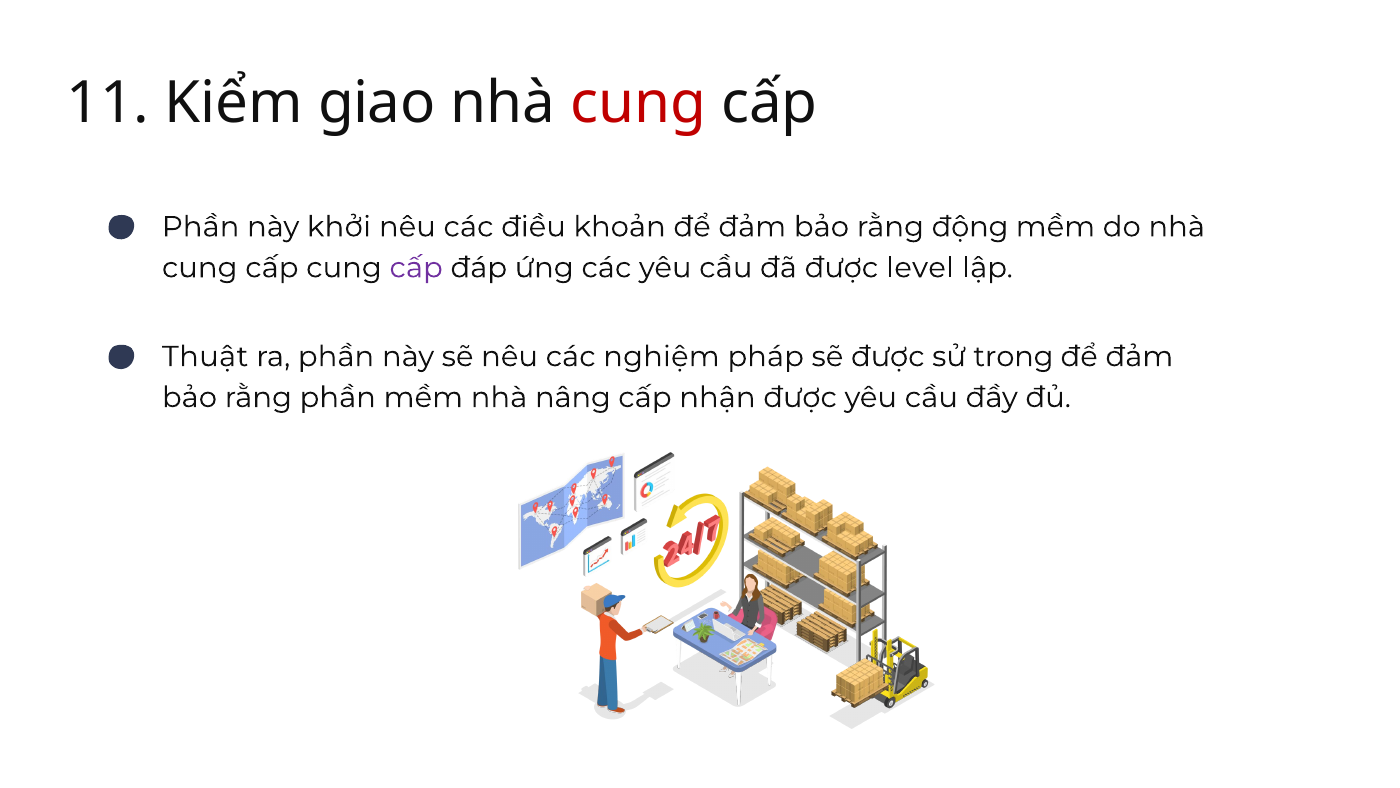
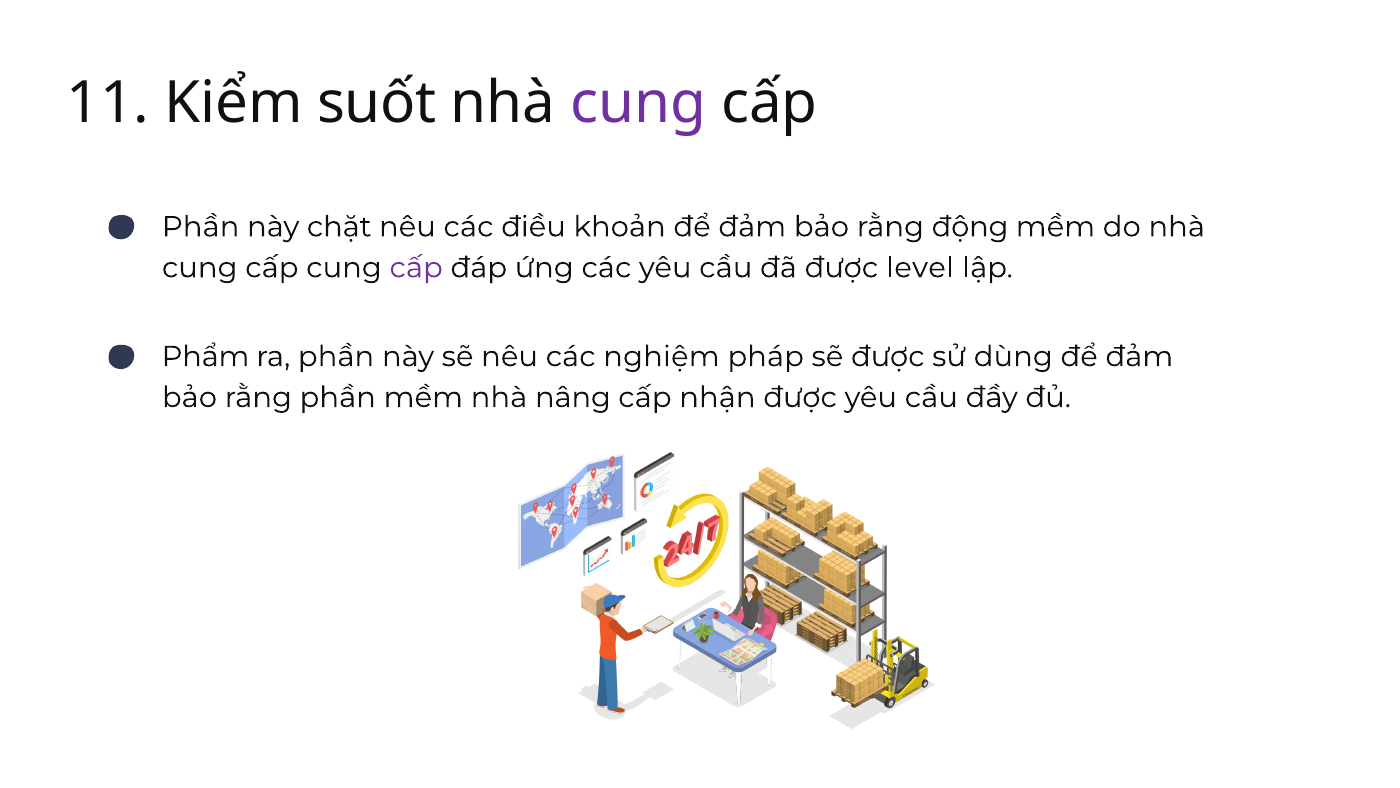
giao: giao -> suốt (377, 103)
cung colour: red -> purple (638, 103)
khởi: khởi -> chặt (339, 227)
Thuật: Thuật -> Phẩm (206, 356)
trong: trong -> dùng (1013, 356)
